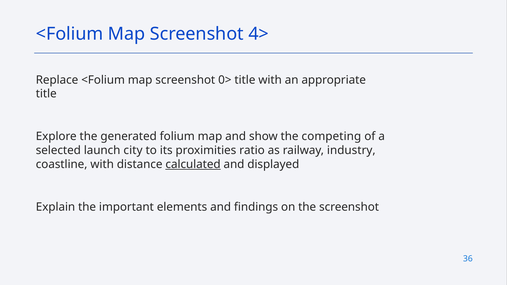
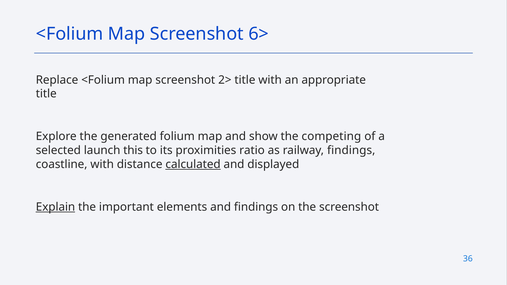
4>: 4> -> 6> (259, 34)
0>: 0> -> 2> (225, 80)
city: city -> this (133, 150)
railway industry: industry -> findings (351, 150)
Explain underline: none -> present (55, 207)
